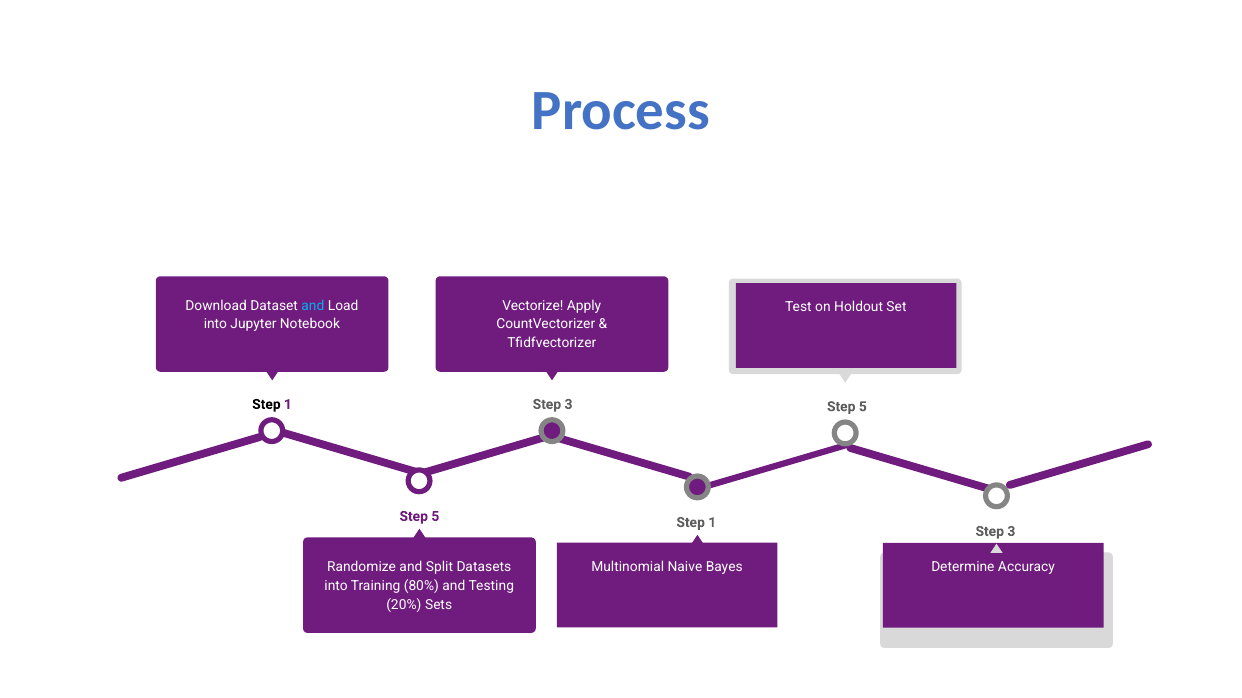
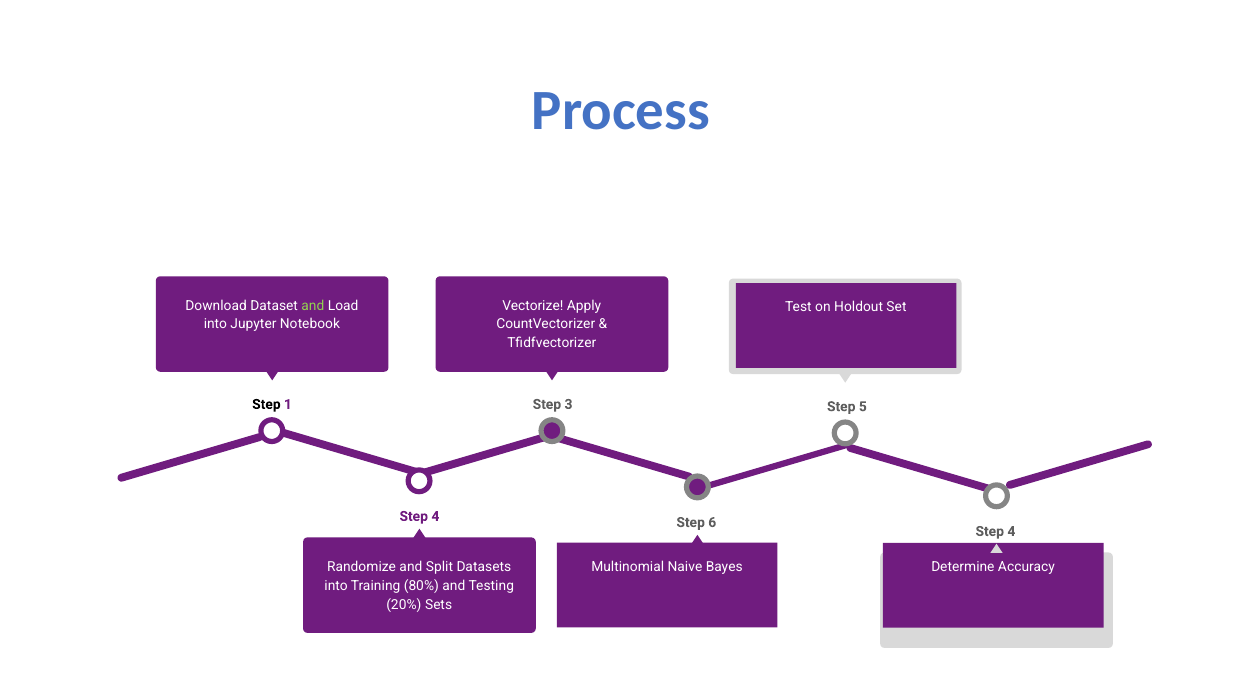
and colour: light blue -> light green (313, 306)
5: 5 -> 4 (435, 517)
1: 1 -> 6 (712, 523)
3: 3 -> 4 (1011, 532)
